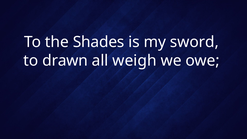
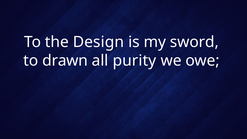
Shades: Shades -> Design (98, 42)
weigh: weigh -> purity (134, 60)
